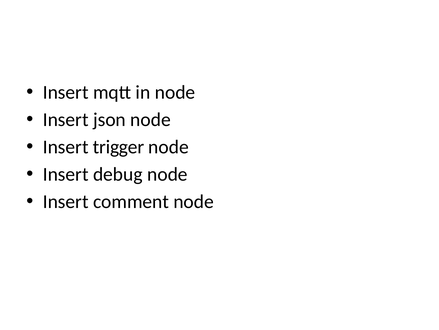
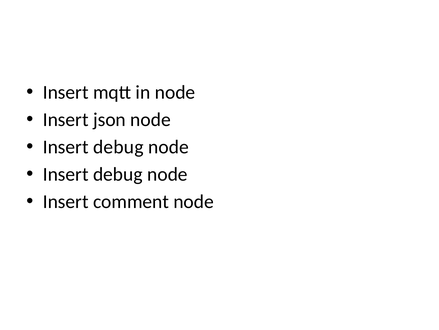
trigger: trigger -> debug (118, 147)
